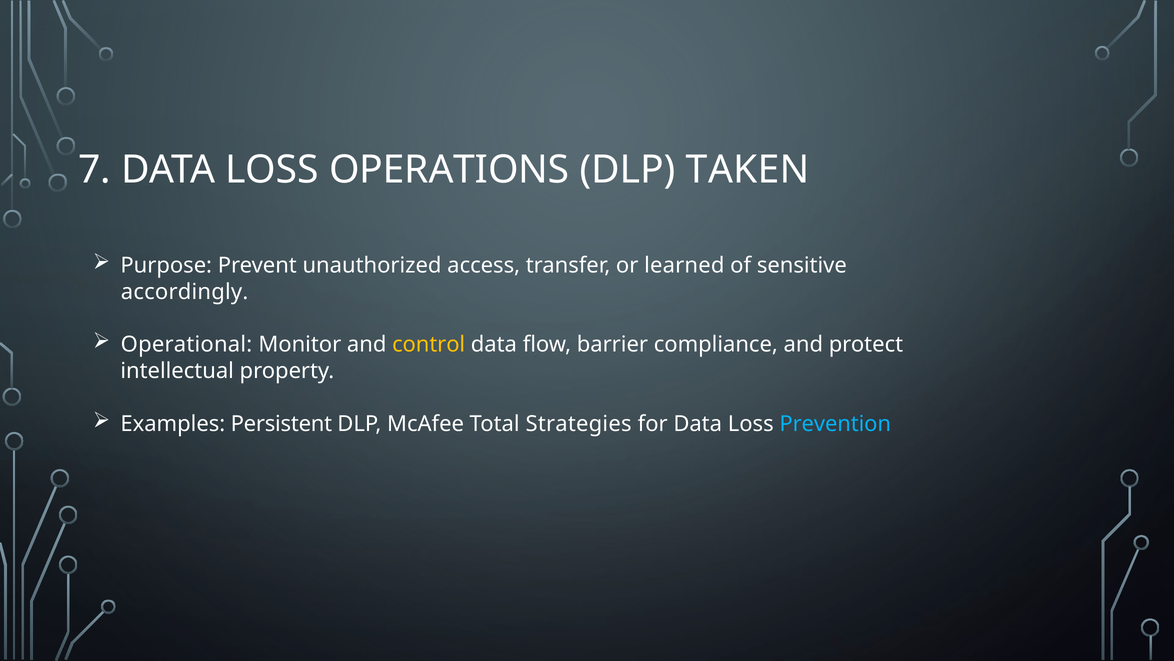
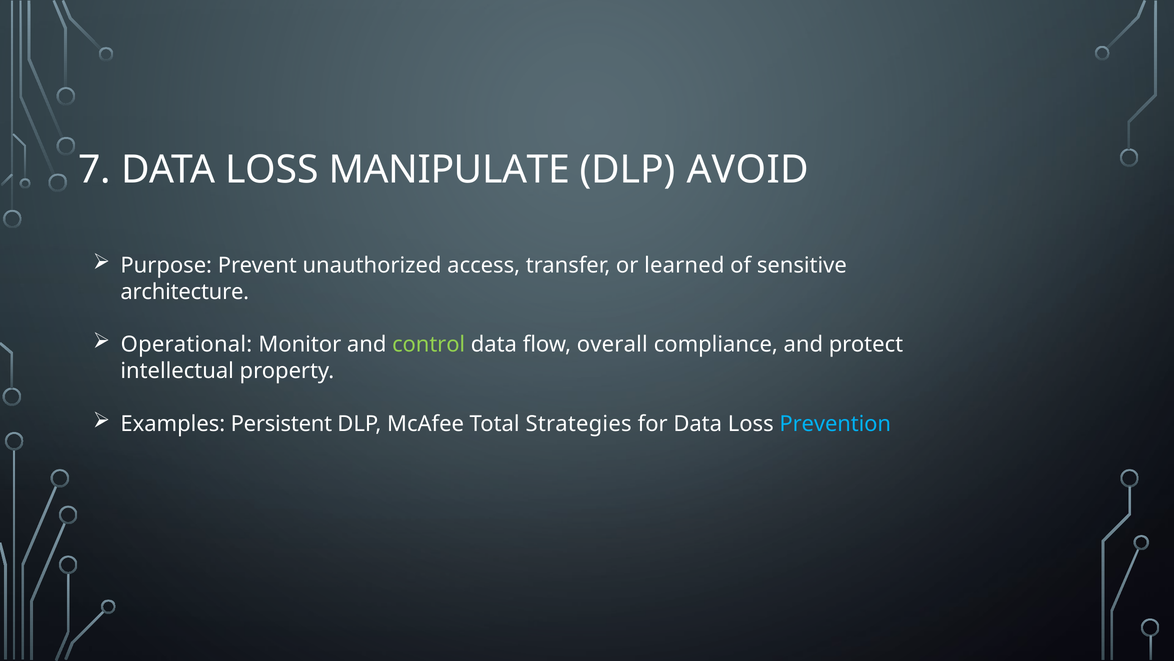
OPERATIONS: OPERATIONS -> MANIPULATE (449, 169)
TAKEN: TAKEN -> AVOID (748, 169)
accordingly: accordingly -> architecture (185, 292)
control colour: yellow -> light green (429, 344)
barrier: barrier -> overall (612, 344)
